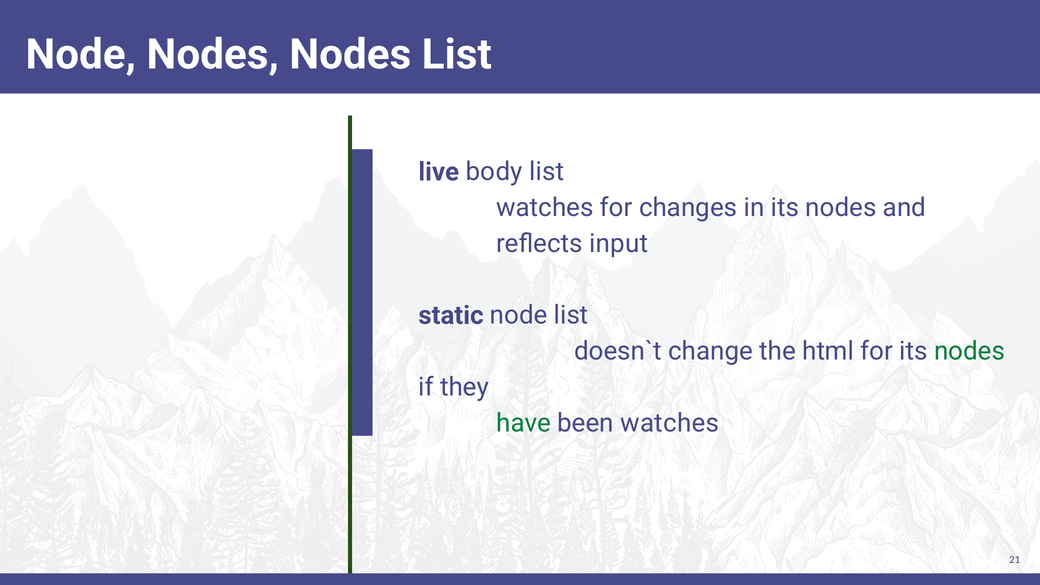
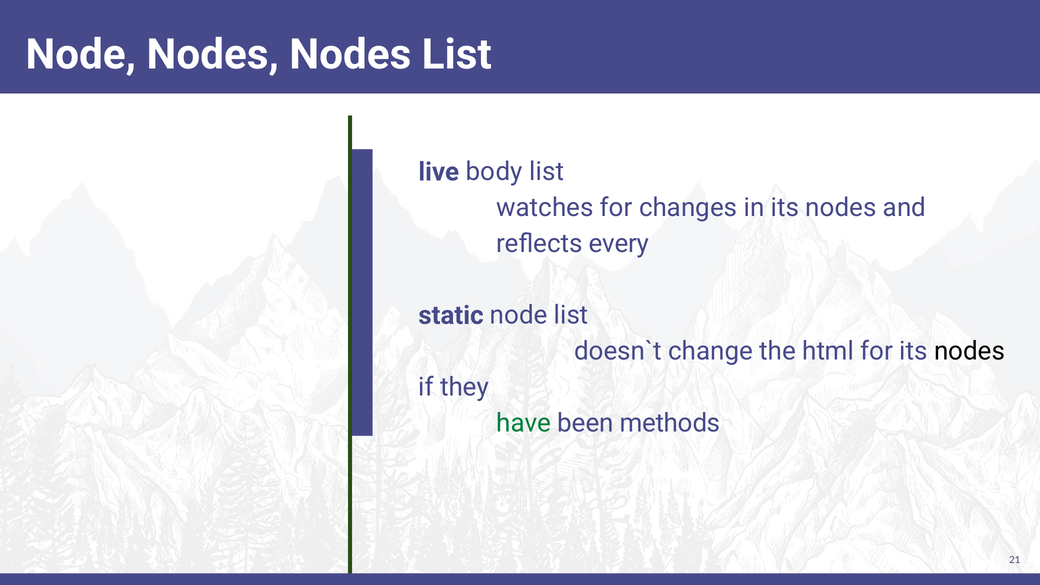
input: input -> every (619, 244)
nodes colour: green -> black (970, 351)
been watches: watches -> methods (670, 423)
